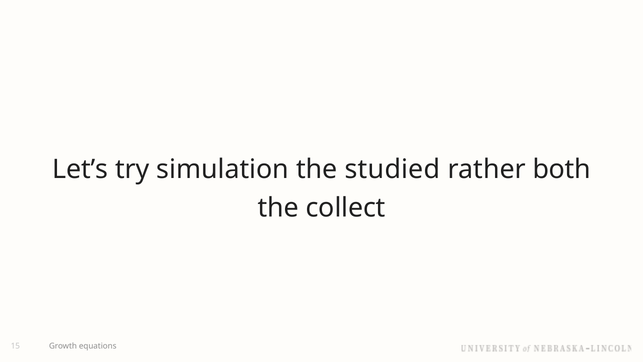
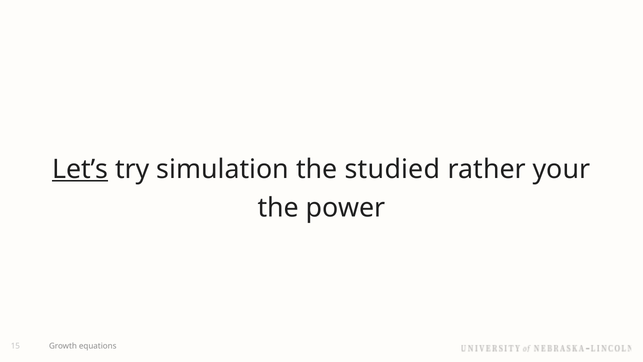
Let’s underline: none -> present (80, 169)
both: both -> your (562, 169)
collect: collect -> power (346, 208)
